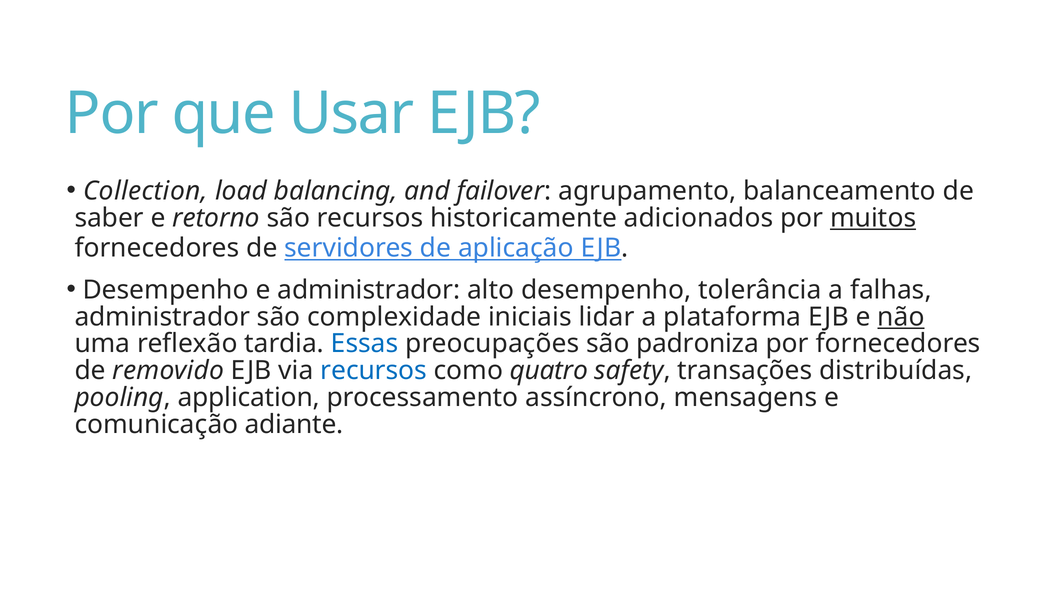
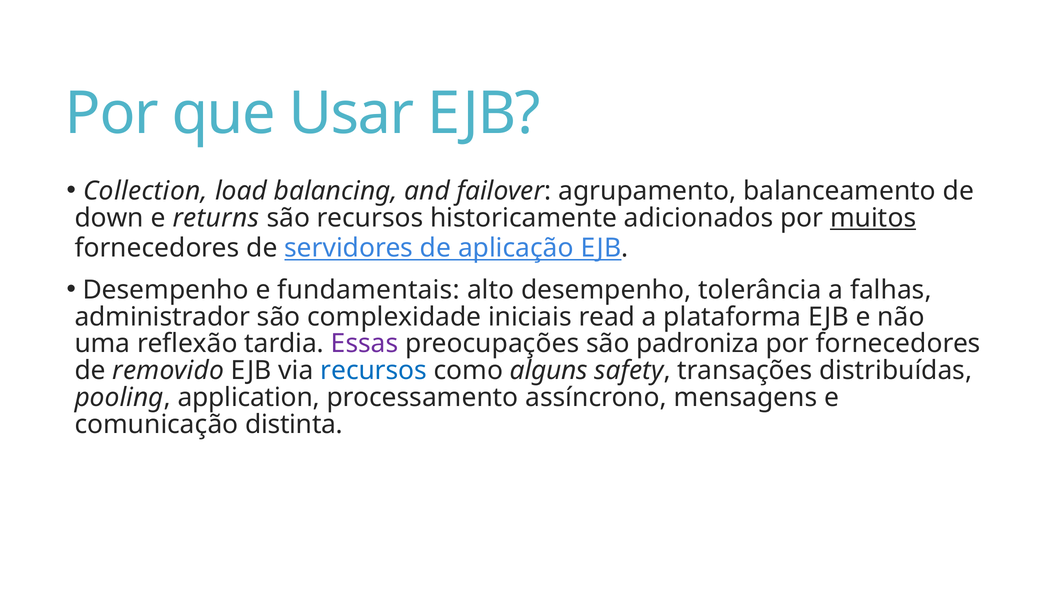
saber: saber -> down (109, 218)
retorno: retorno -> returns (216, 218)
e administrador: administrador -> fundamentais (369, 290)
lidar: lidar -> read (607, 317)
não underline: present -> none (901, 317)
Essas colour: blue -> purple (365, 344)
quatro: quatro -> alguns (549, 371)
adiante: adiante -> distinta (294, 425)
